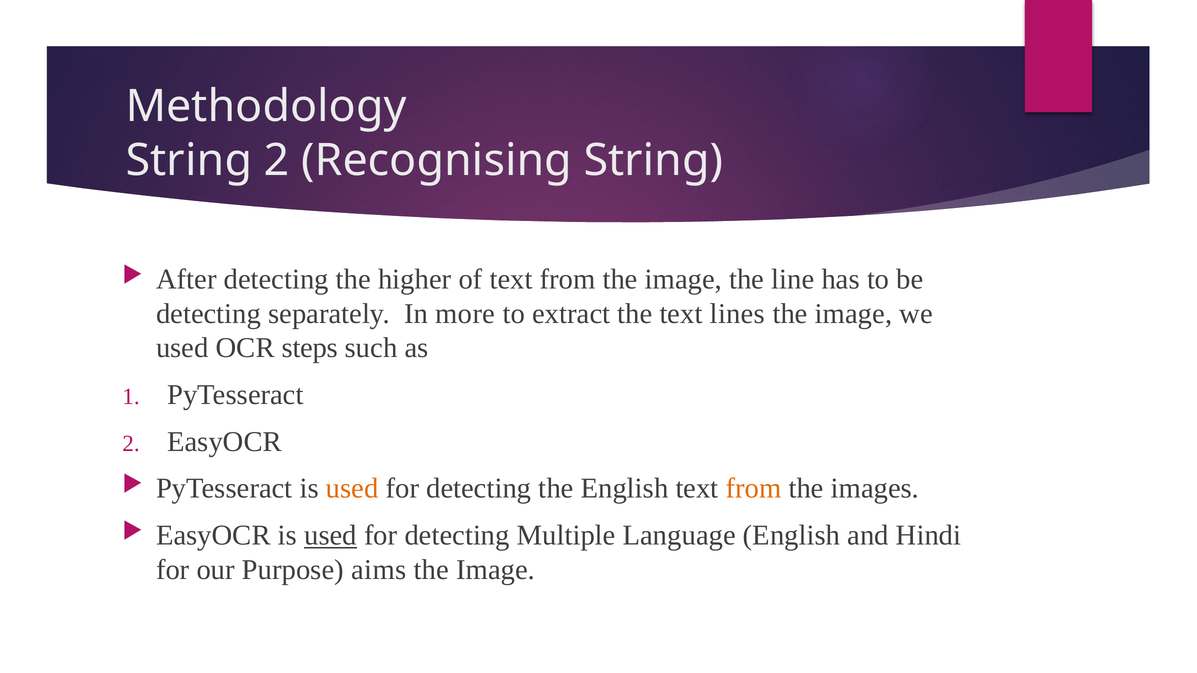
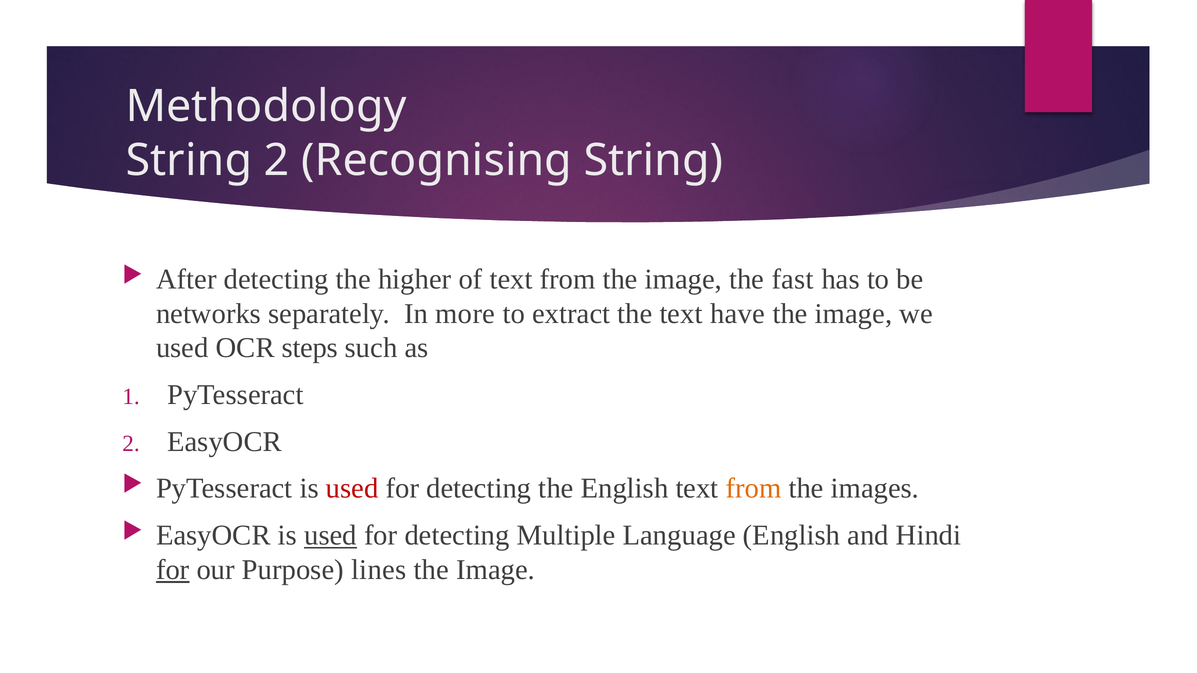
line: line -> fast (793, 279)
detecting: detecting -> networks (209, 314)
lines: lines -> have (737, 314)
used colour: orange -> red (352, 489)
for underline: none -> present (173, 570)
aims: aims -> lines (379, 570)
